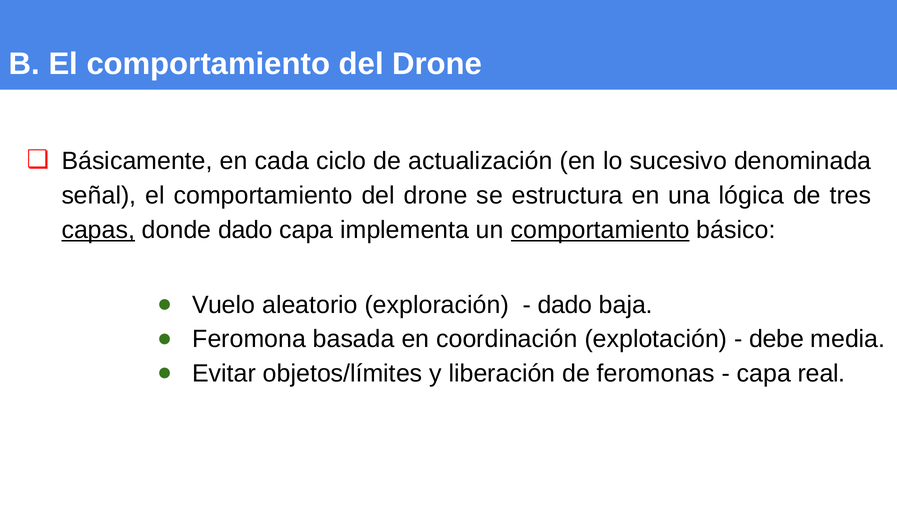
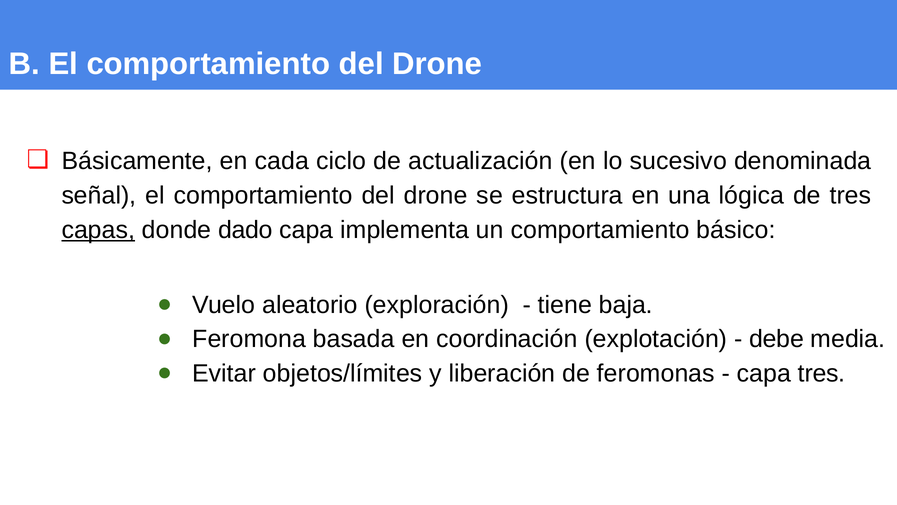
comportamiento underline: present -> none (600, 230)
dado: dado -> tiene (565, 305)
capa real: real -> tres (822, 373)
